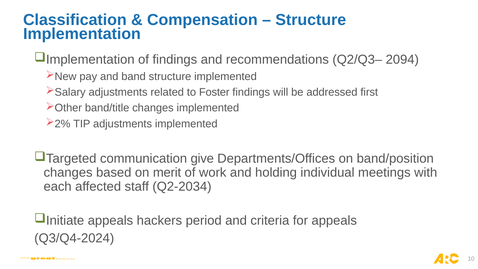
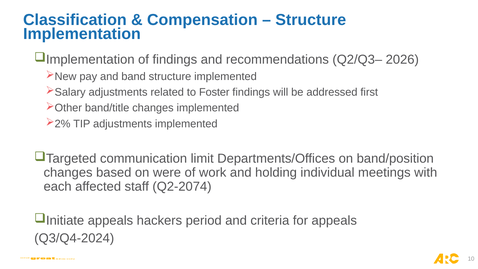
2094: 2094 -> 2026 (402, 59)
give: give -> limit (202, 159)
merit: merit -> were (167, 173)
Q2-2034: Q2-2034 -> Q2-2074 (182, 187)
